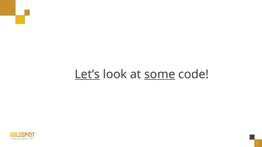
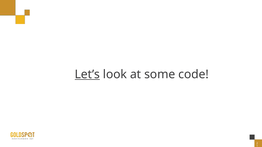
some underline: present -> none (160, 75)
